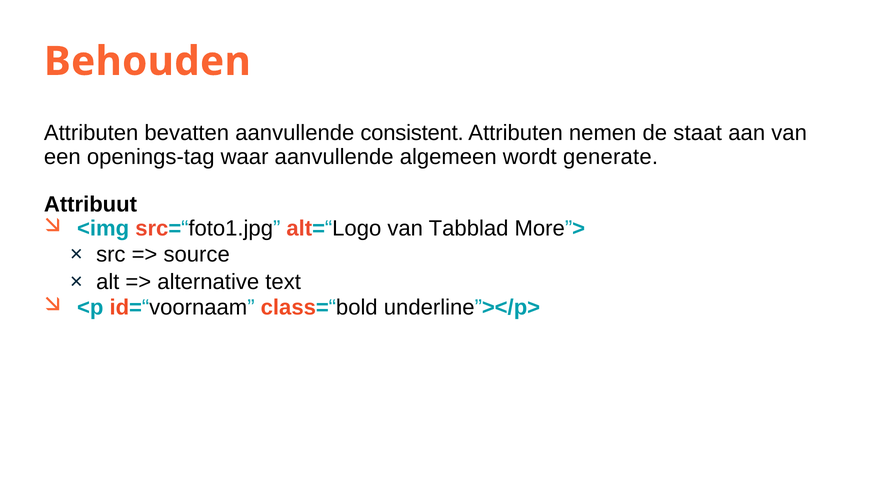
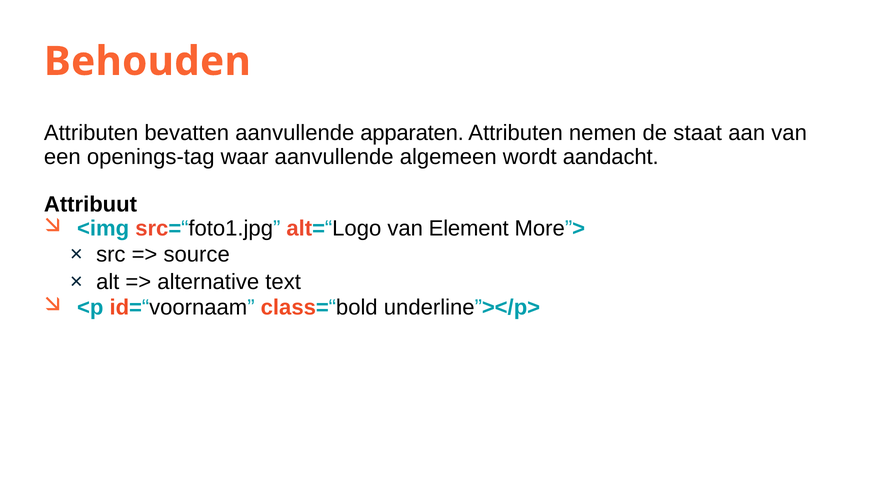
consistent: consistent -> apparaten (412, 133)
generate: generate -> aandacht (611, 157)
Tabblad: Tabblad -> Element (469, 228)
